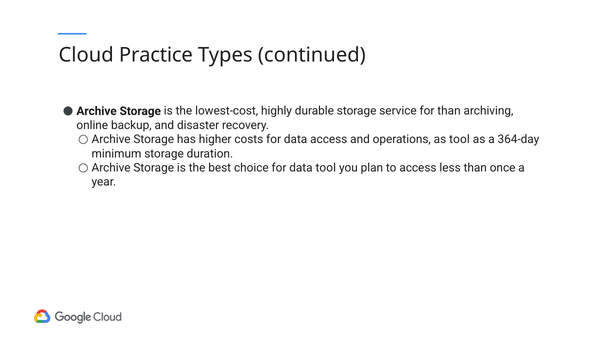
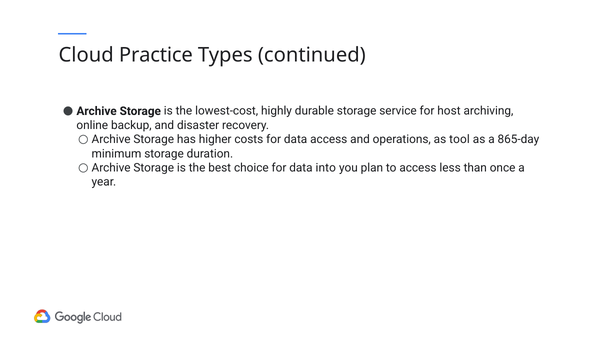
for than: than -> host (449, 111)
364-day: 364-day -> 865-day (518, 139)
data tool: tool -> into (326, 168)
